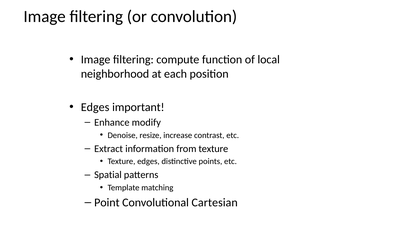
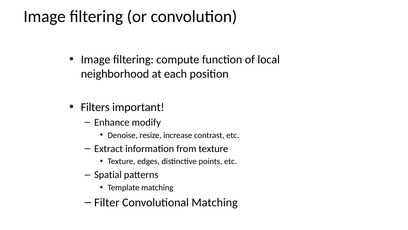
Edges: Edges -> Filters (95, 107)
Point: Point -> Filter (107, 202)
Convolutional Cartesian: Cartesian -> Matching (215, 202)
